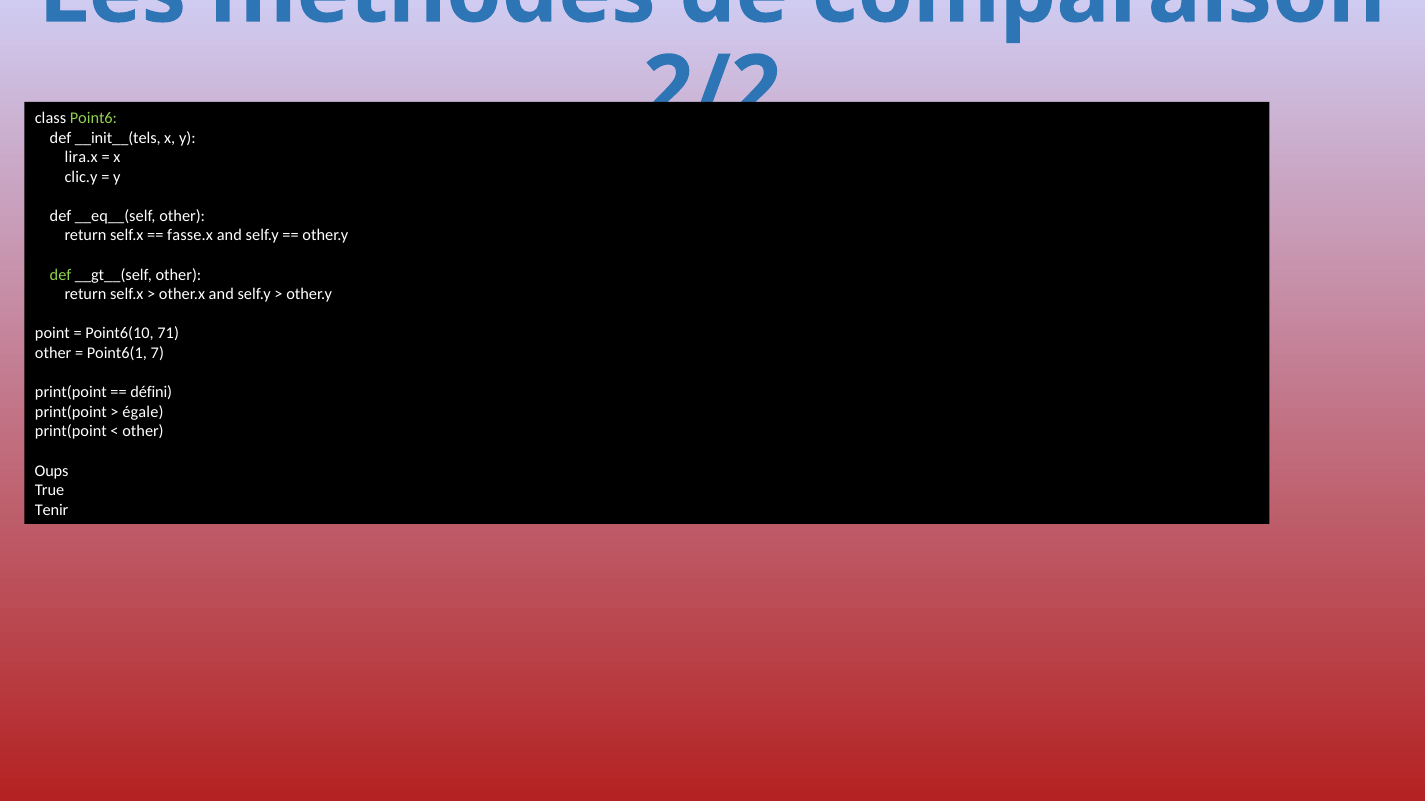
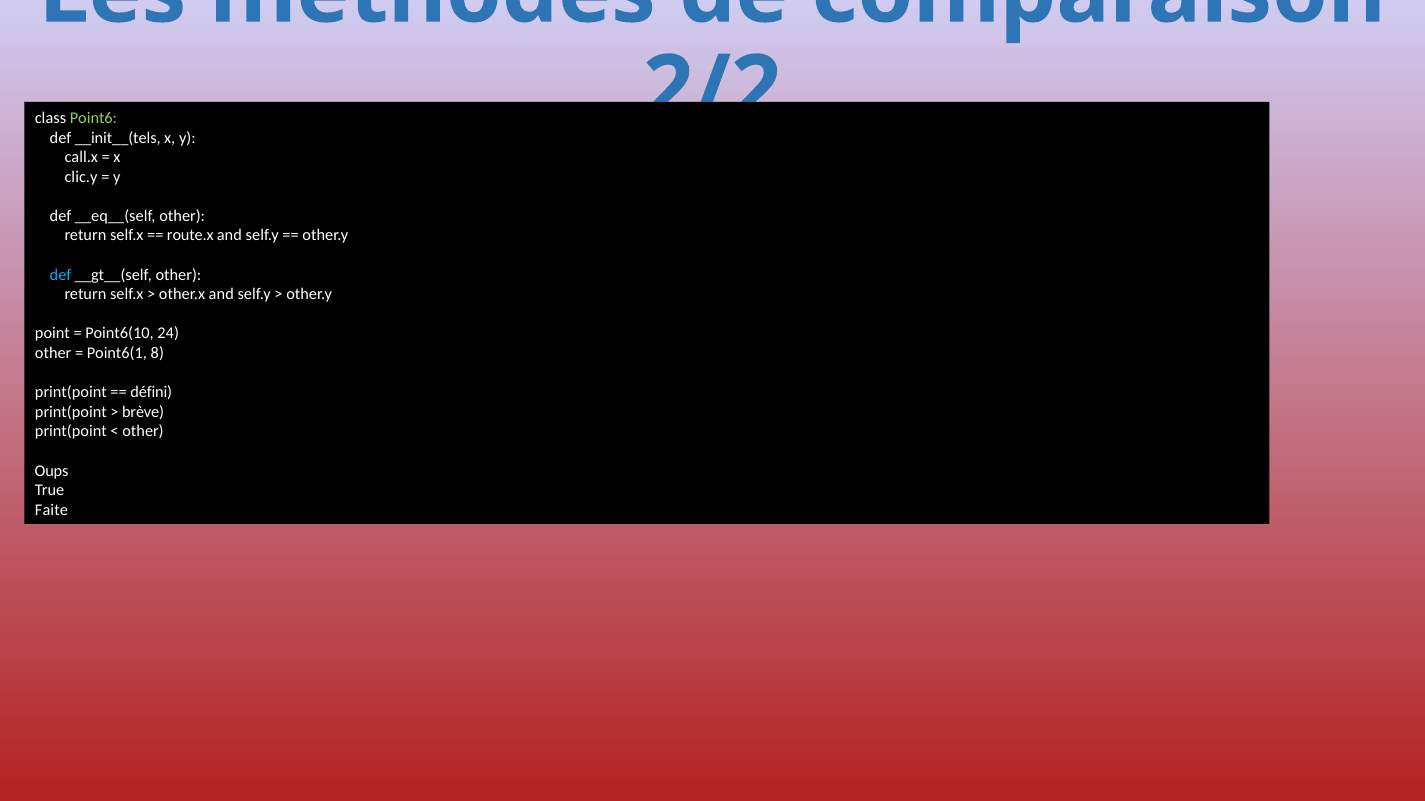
lira.x: lira.x -> call.x (81, 157)
fasse.x: fasse.x -> route.x (190, 236)
def colour: light green -> light blue (61, 275)
71: 71 -> 24 (168, 334)
7: 7 -> 8 (157, 353)
égale: égale -> brève (143, 412)
Tenir: Tenir -> Faite (51, 510)
